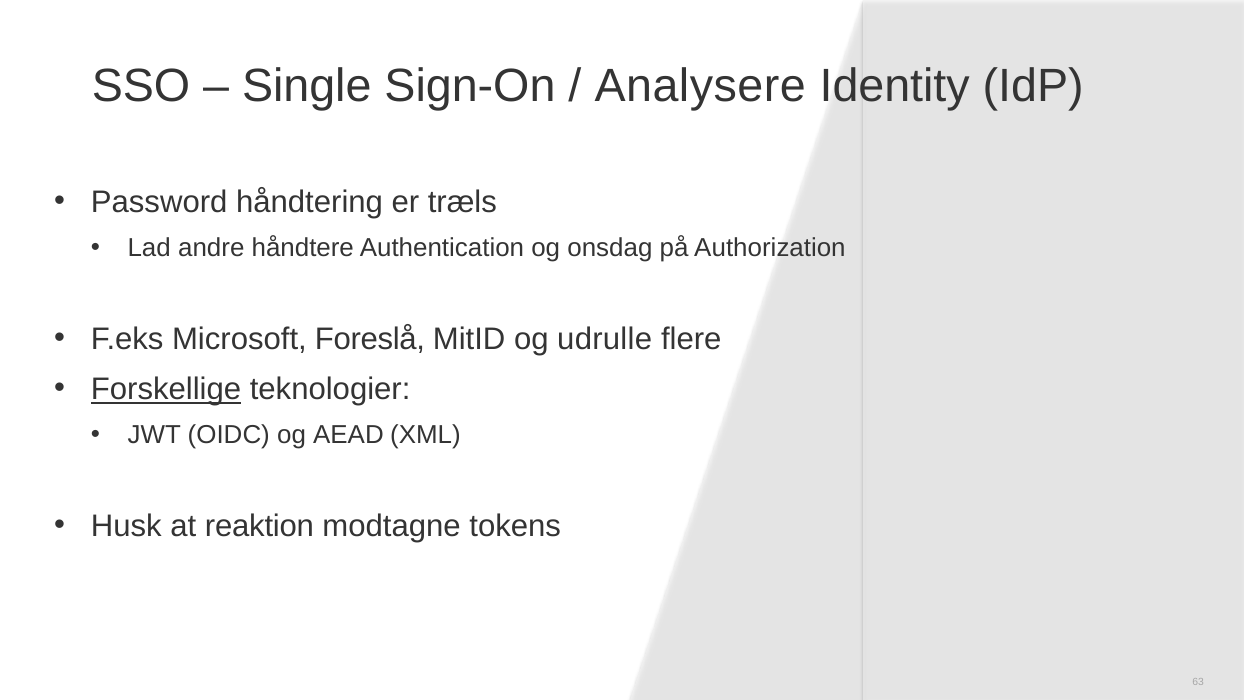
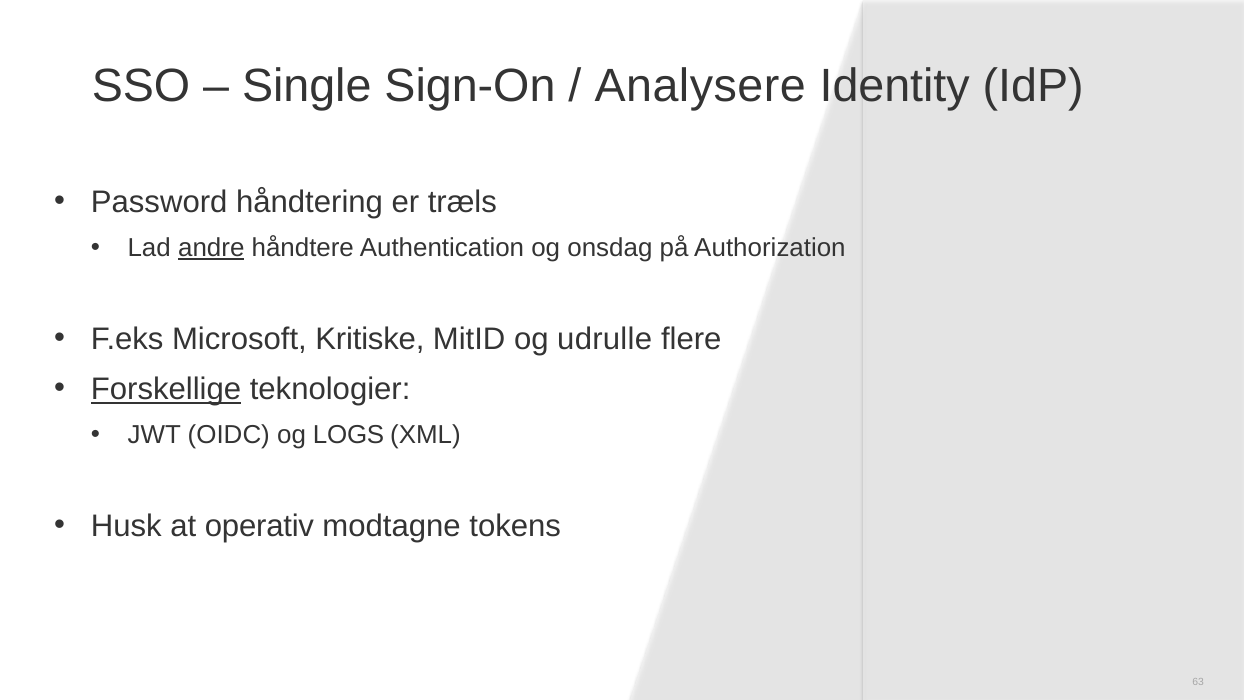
andre underline: none -> present (211, 248)
Foreslå: Foreslå -> Kritiske (370, 339)
AEAD: AEAD -> LOGS (349, 435)
reaktion: reaktion -> operativ (259, 526)
